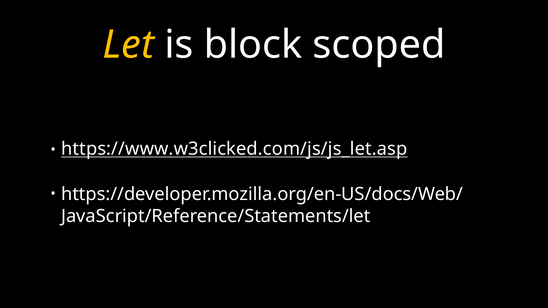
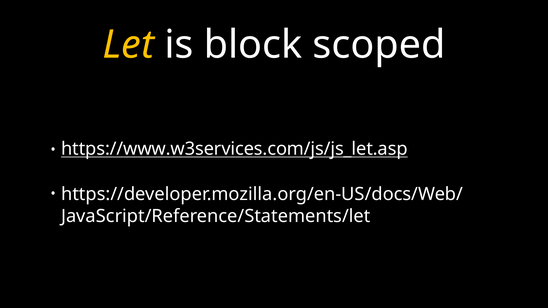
https://www.w3clicked.com/js/js_let.asp: https://www.w3clicked.com/js/js_let.asp -> https://www.w3services.com/js/js_let.asp (234, 149)
